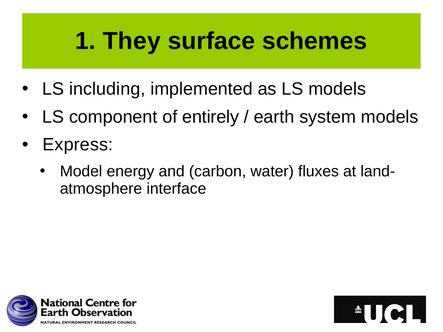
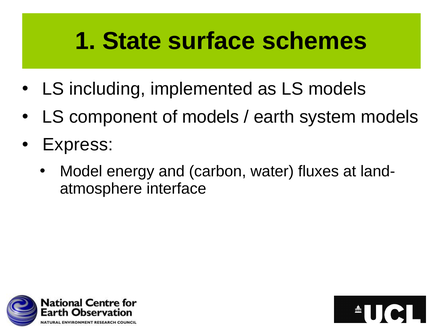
They: They -> State (132, 41)
of entirely: entirely -> models (211, 117)
